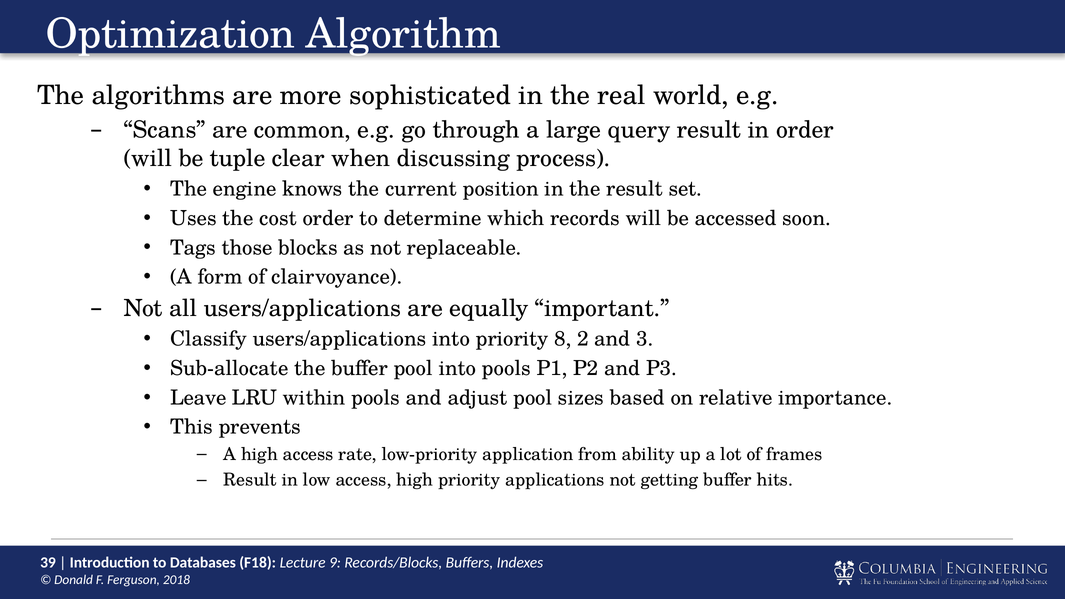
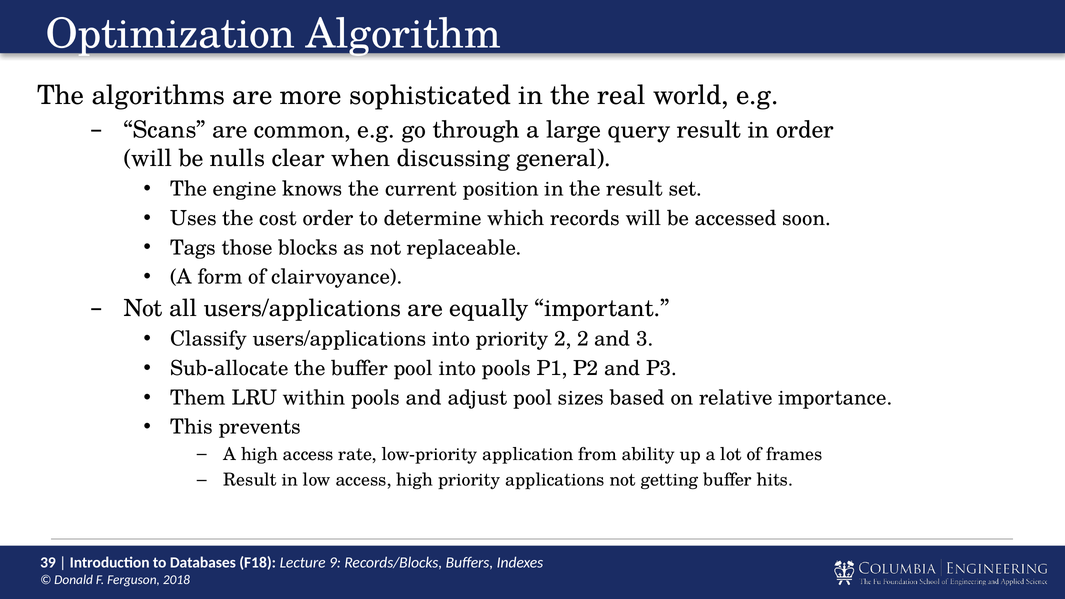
tuple: tuple -> nulls (237, 158)
process: process -> general (564, 158)
priority 8: 8 -> 2 (563, 339)
Leave: Leave -> Them (198, 398)
